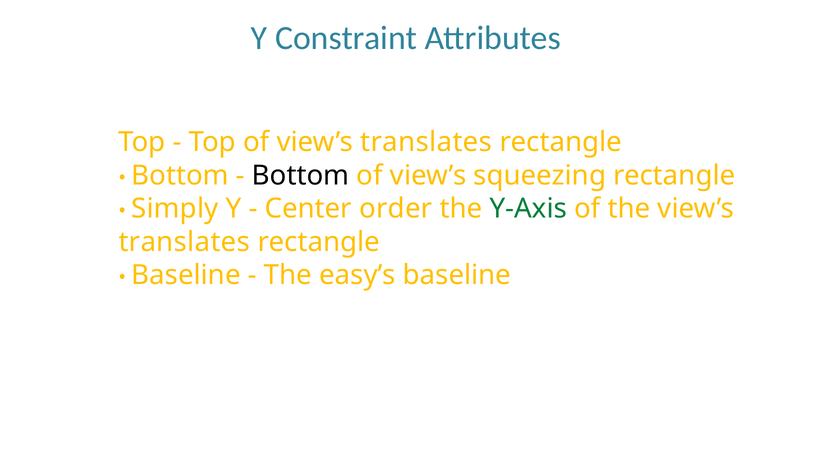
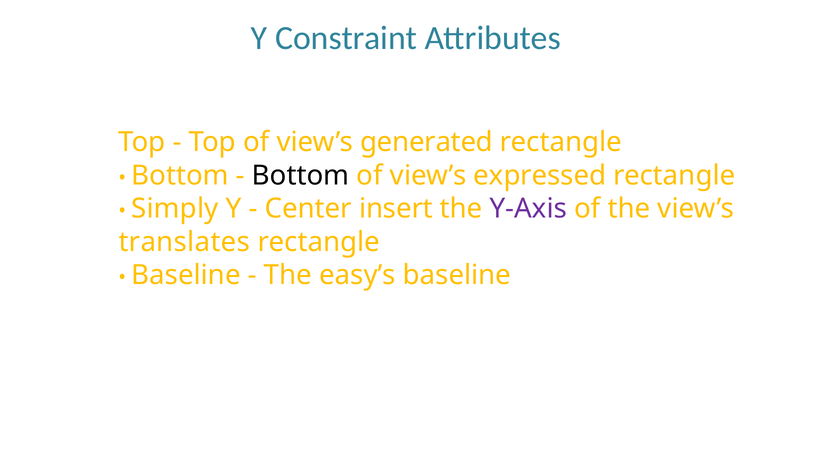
of view’s translates: translates -> generated (427, 142)
squeezing: squeezing -> expressed (540, 175)
order: order -> insert (396, 209)
Y-Axis colour: green -> purple (528, 209)
